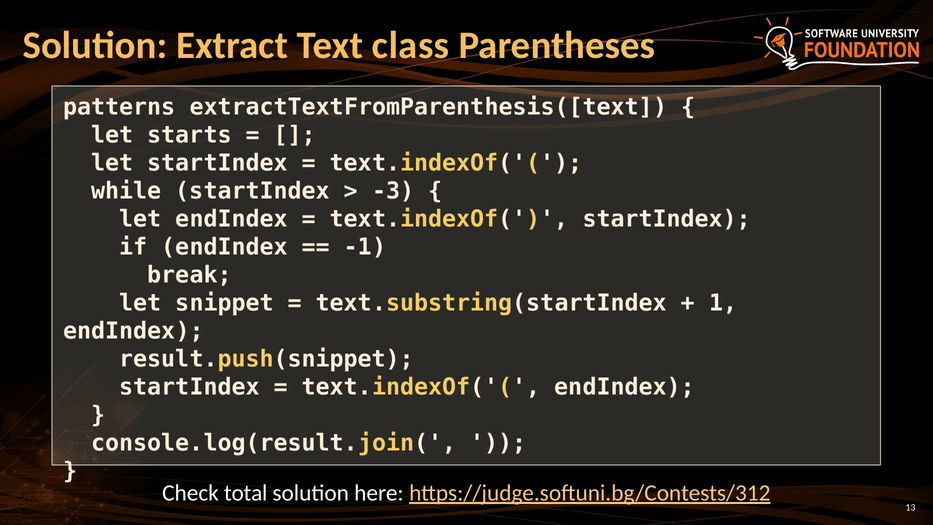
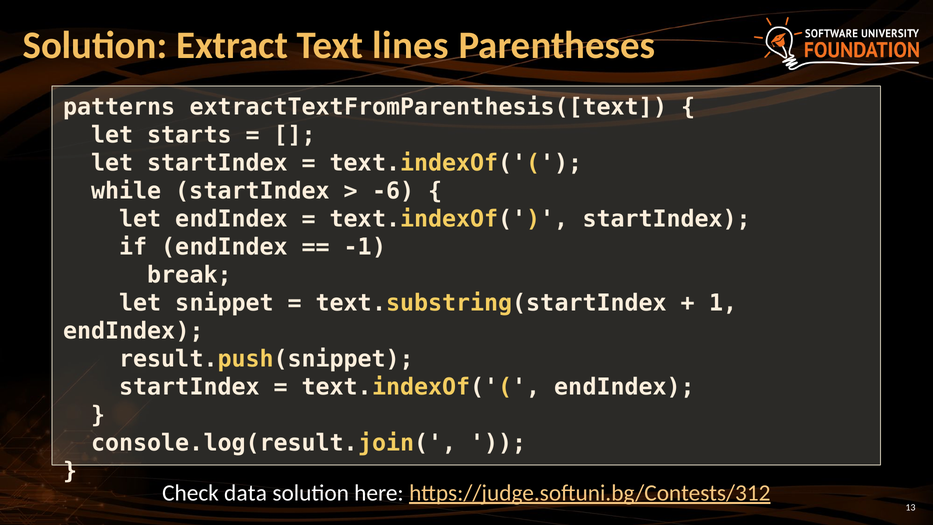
class: class -> lines (411, 45)
-3: -3 -> -6 (393, 191)
total: total -> data (246, 493)
